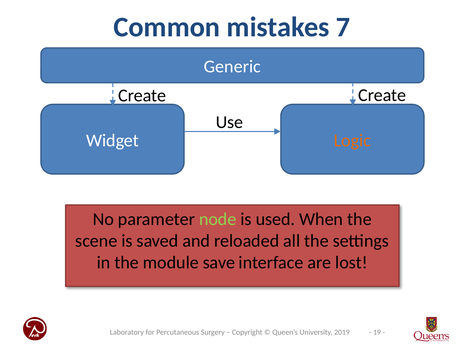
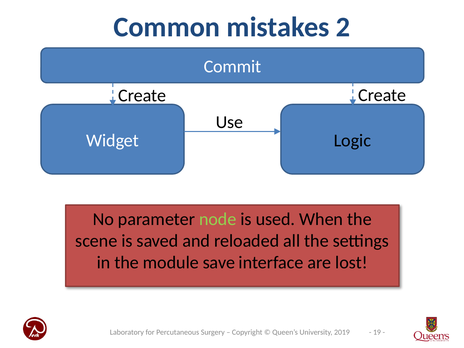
7: 7 -> 2 (343, 27)
Generic: Generic -> Commit (232, 67)
Logic colour: orange -> black (352, 140)
